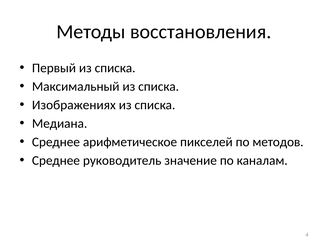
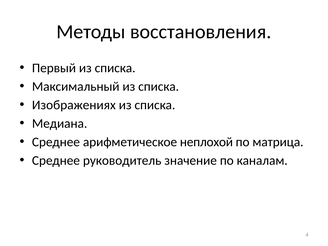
пикселей: пикселей -> неплохой (206, 142)
методов: методов -> матрица (278, 142)
